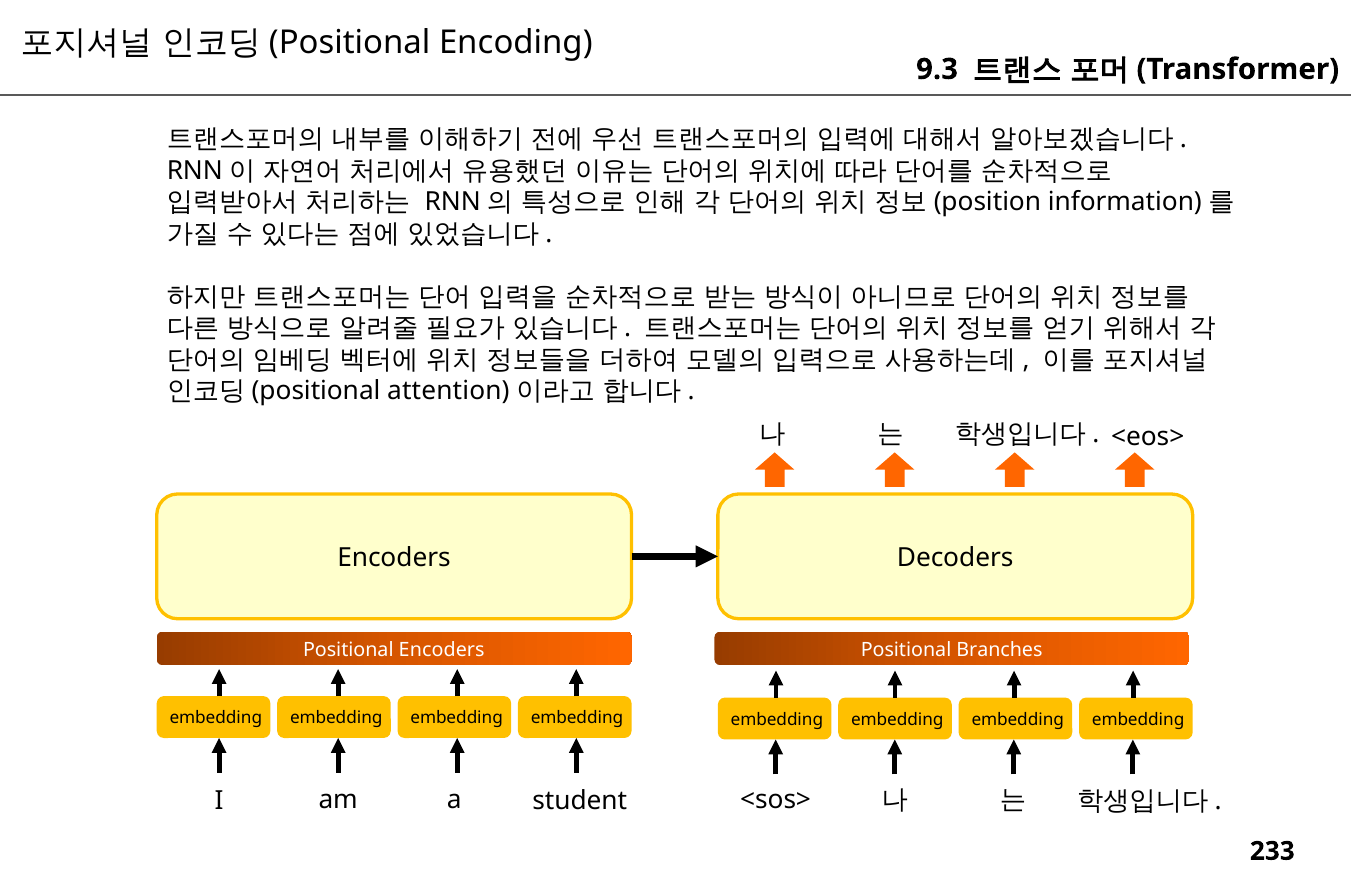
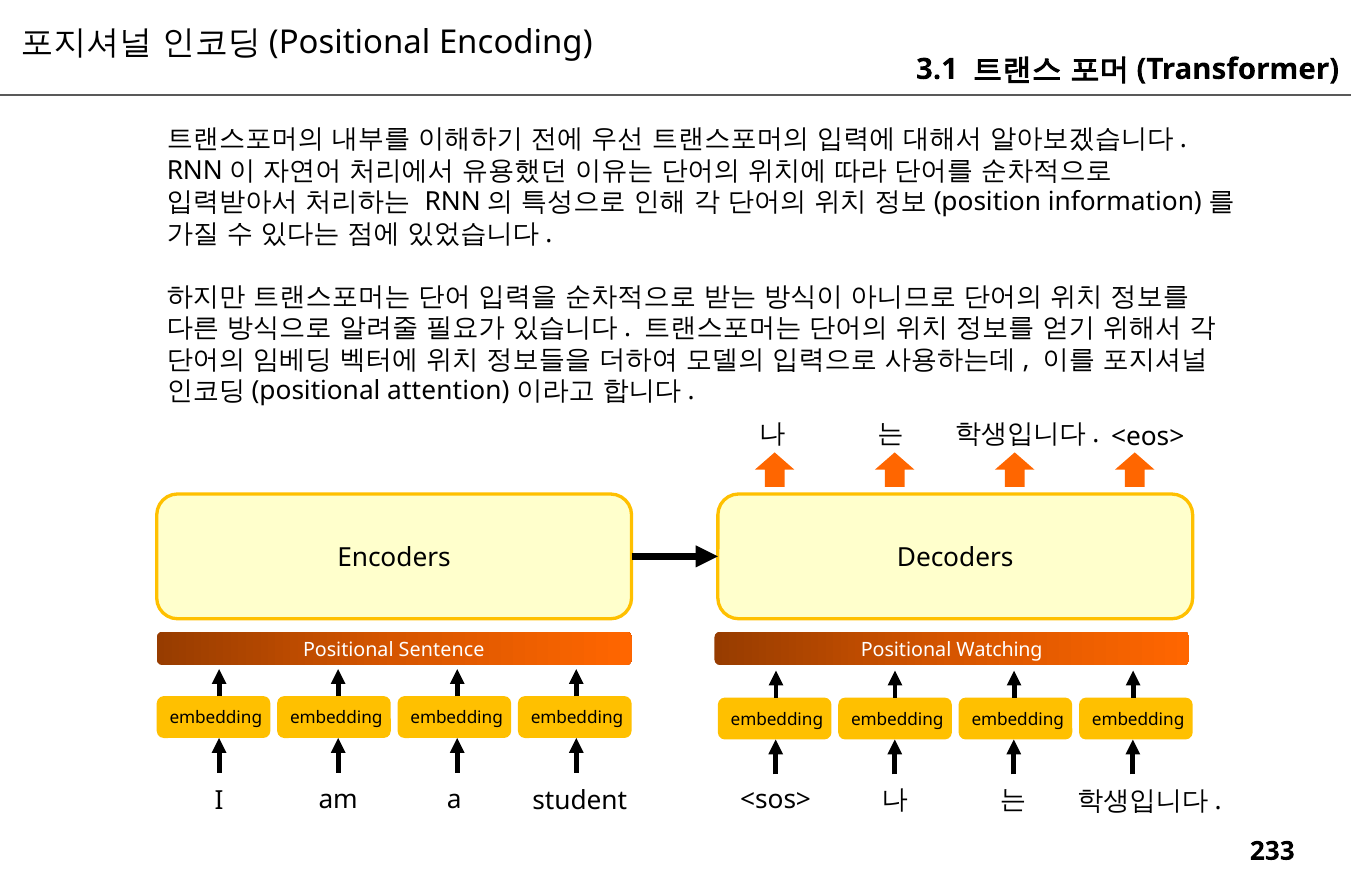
9.3: 9.3 -> 3.1 (937, 69)
Positional Encoders: Encoders -> Sentence (442, 650)
Branches: Branches -> Watching (1000, 650)
